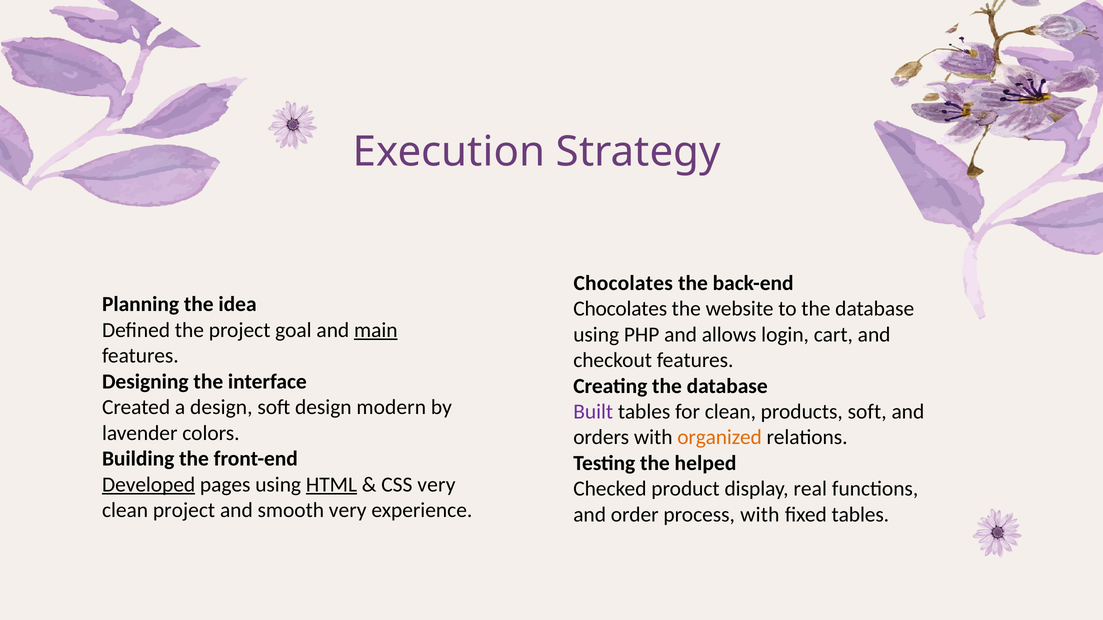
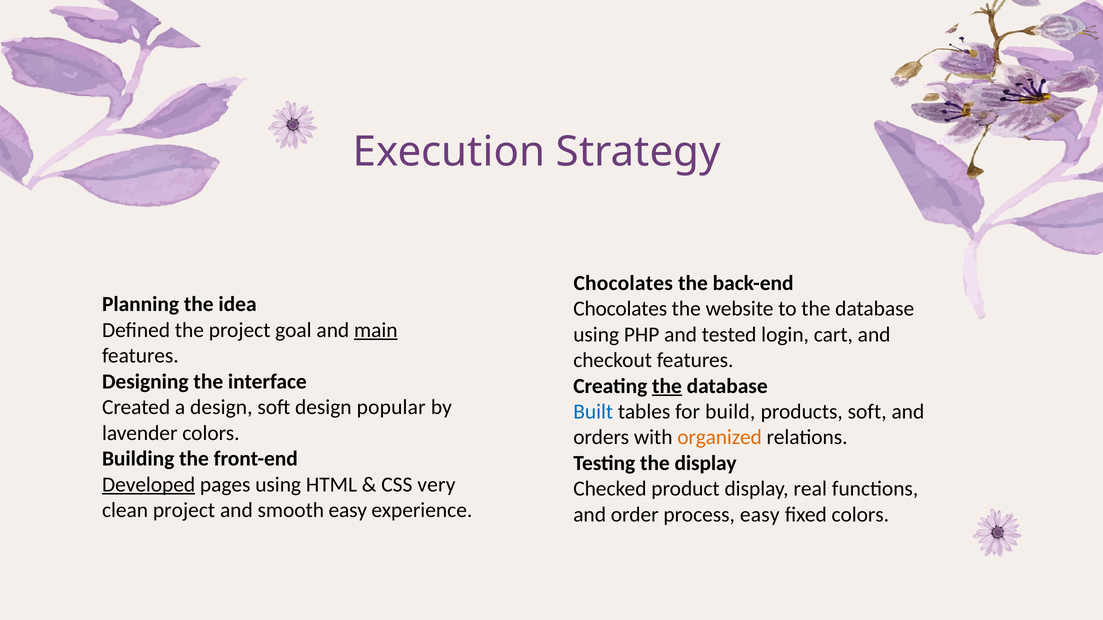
allows: allows -> tested (729, 335)
the underline: none -> present (667, 386)
modern: modern -> popular (391, 408)
Built colour: purple -> blue (593, 412)
for clean: clean -> build (730, 412)
the helped: helped -> display (706, 463)
HTML underline: present -> none (332, 485)
smooth very: very -> easy (348, 511)
process with: with -> easy (760, 515)
fixed tables: tables -> colors (860, 515)
